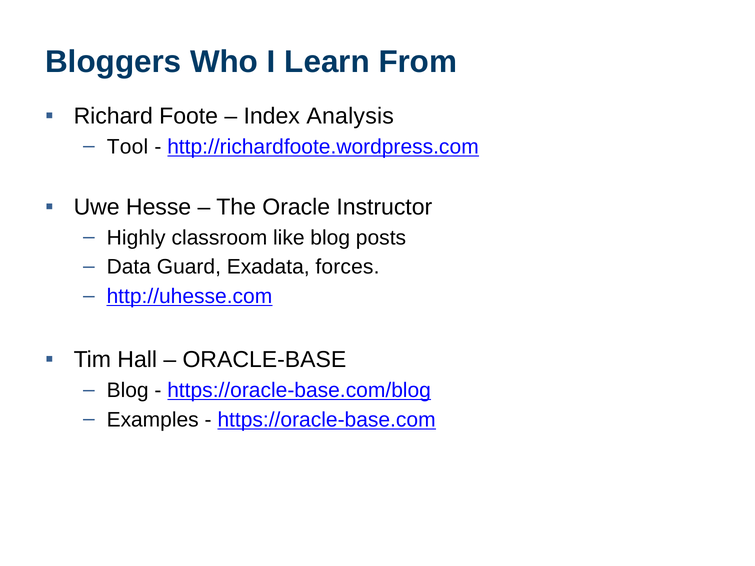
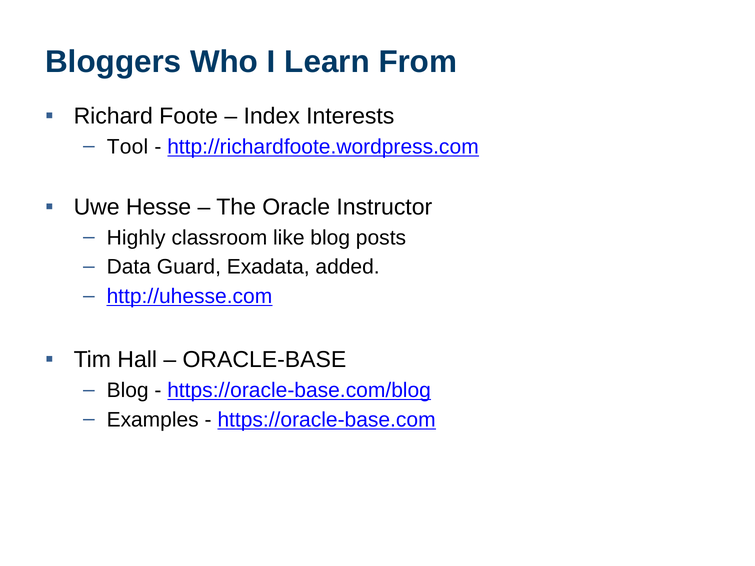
Analysis: Analysis -> Interests (350, 116)
forces: forces -> added (348, 267)
